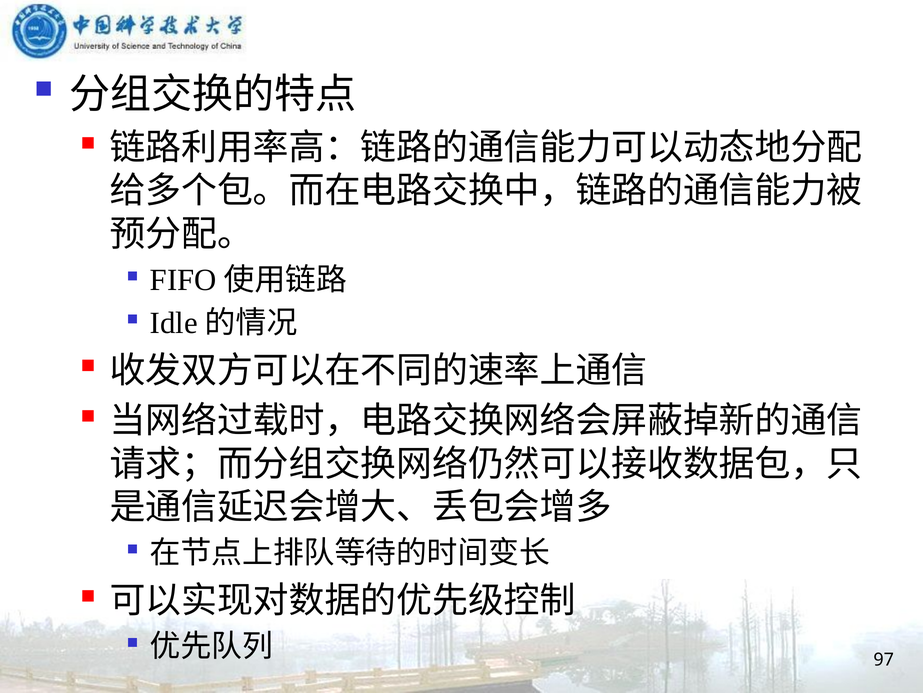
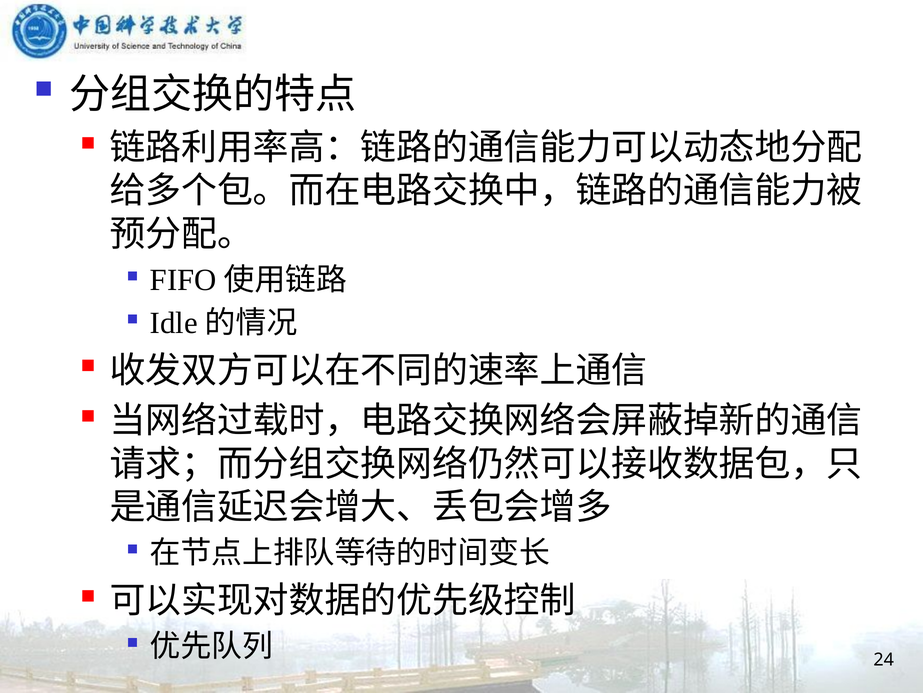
97: 97 -> 24 (884, 659)
